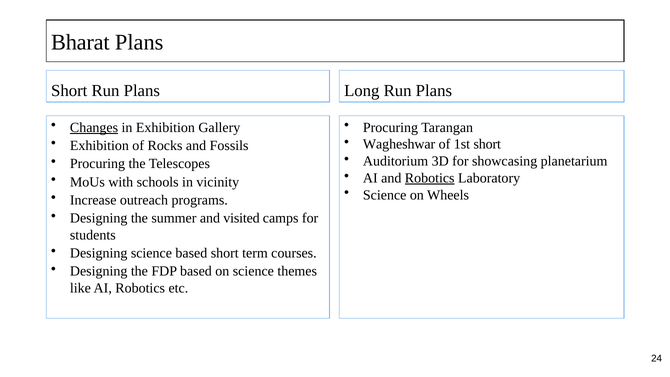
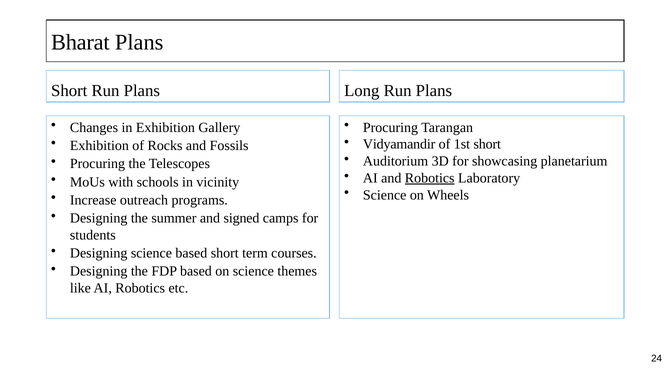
Changes underline: present -> none (94, 127)
Wagheshwar: Wagheshwar -> Vidyamandir (399, 144)
visited: visited -> signed (241, 218)
